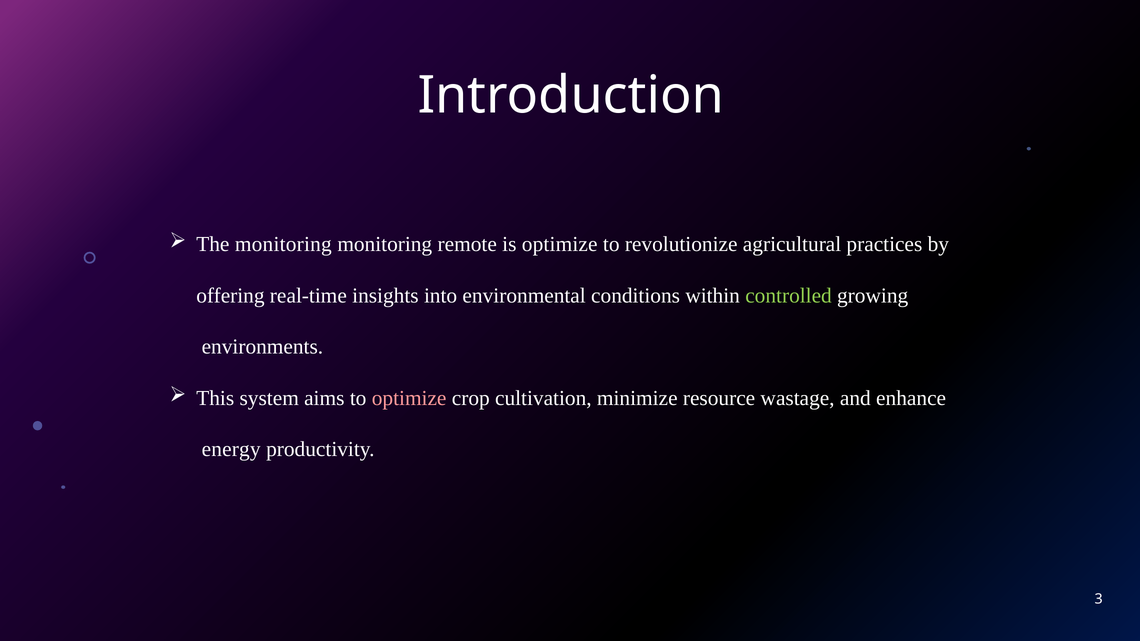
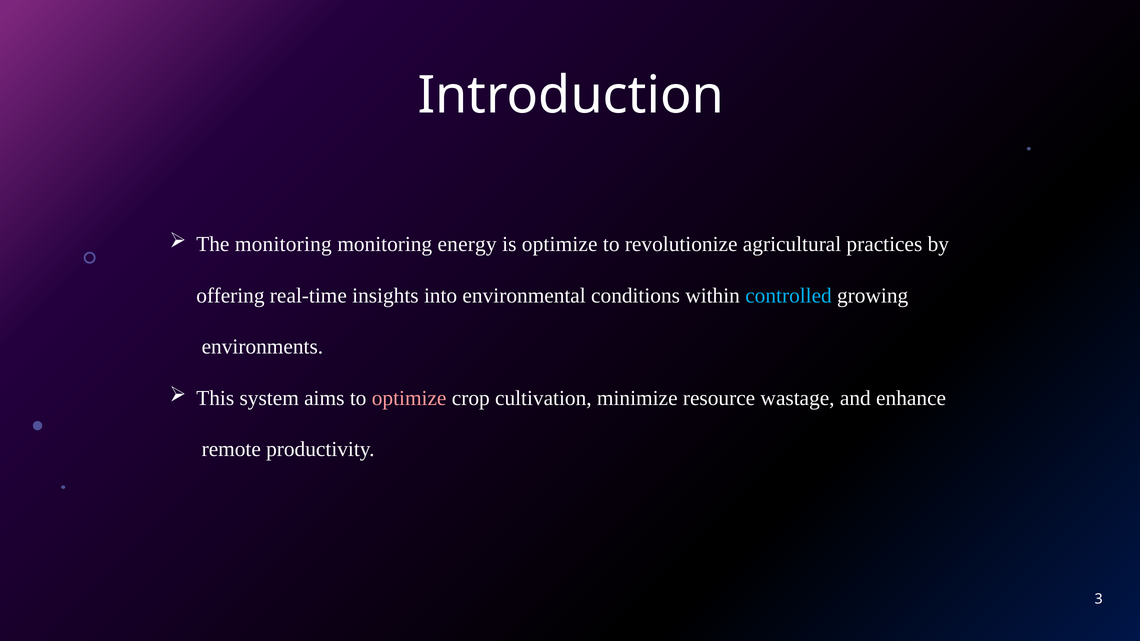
remote: remote -> energy (467, 244)
controlled colour: light green -> light blue (789, 296)
energy: energy -> remote (231, 450)
